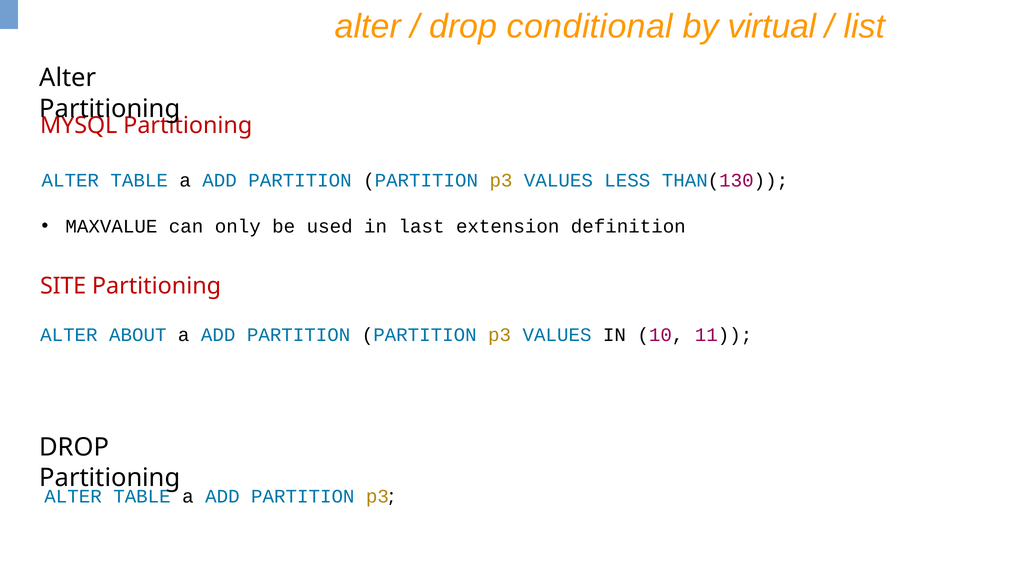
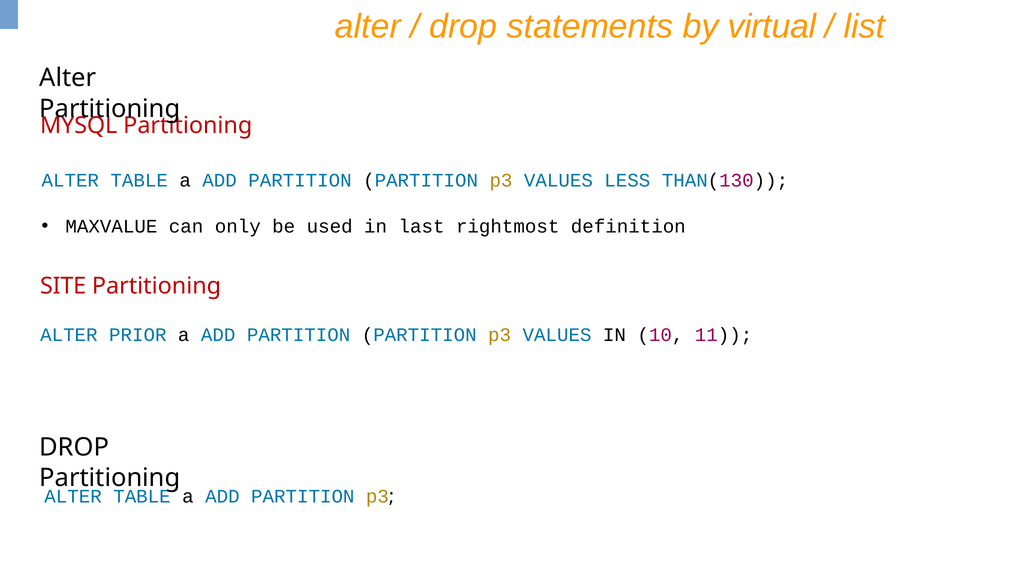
conditional: conditional -> statements (590, 27)
extension: extension -> rightmost (508, 227)
ABOUT: ABOUT -> PRIOR (138, 335)
